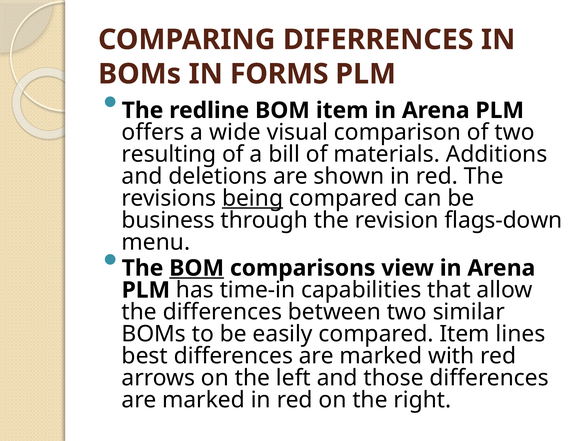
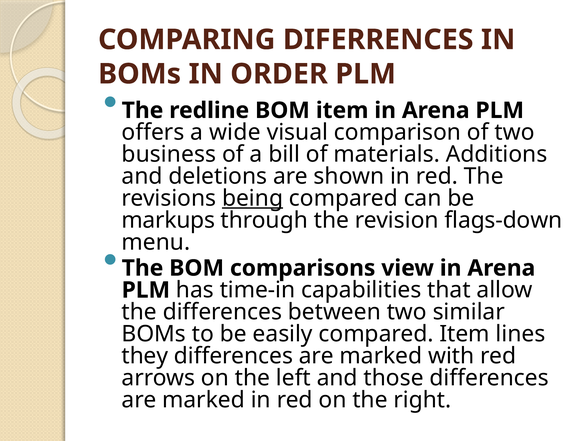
FORMS: FORMS -> ORDER (279, 74)
resulting: resulting -> business (169, 154)
business: business -> markups (168, 220)
BOM underline: present -> none (197, 268)
best: best -> they (145, 356)
